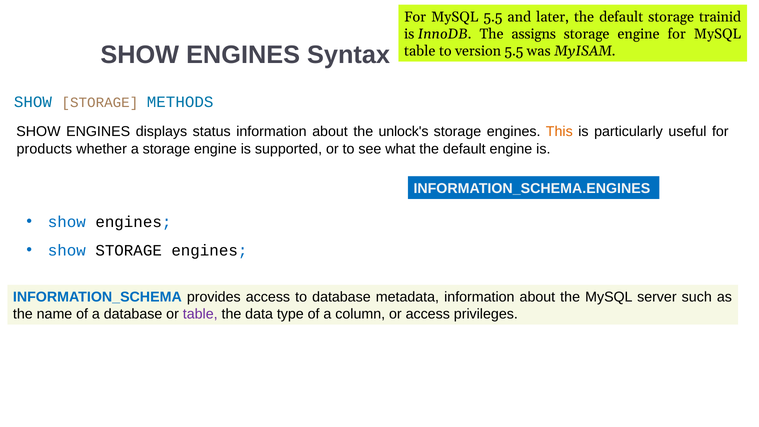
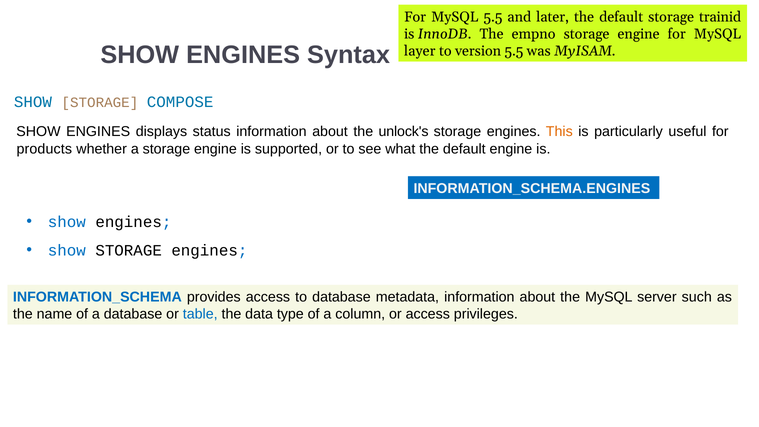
assigns: assigns -> empno (534, 34)
table: table -> layer (420, 51)
METHODS: METHODS -> COMPOSE (180, 102)
table colour: purple -> blue (200, 314)
